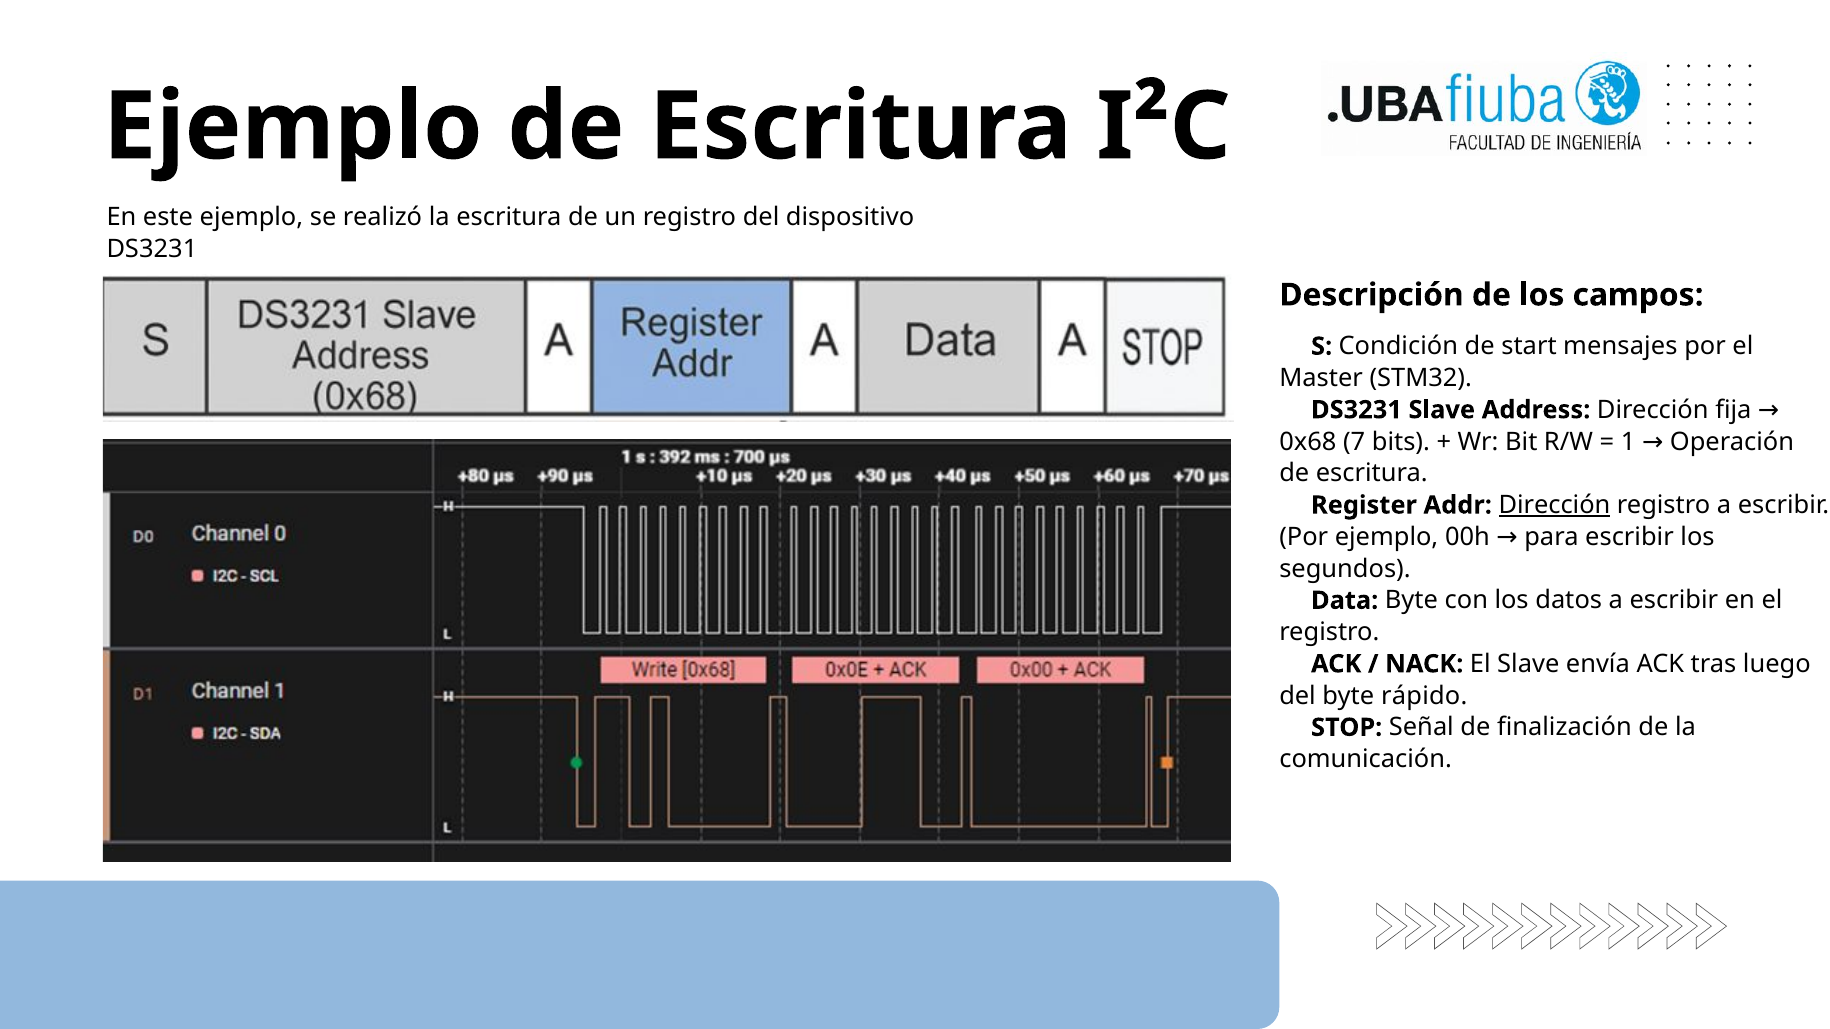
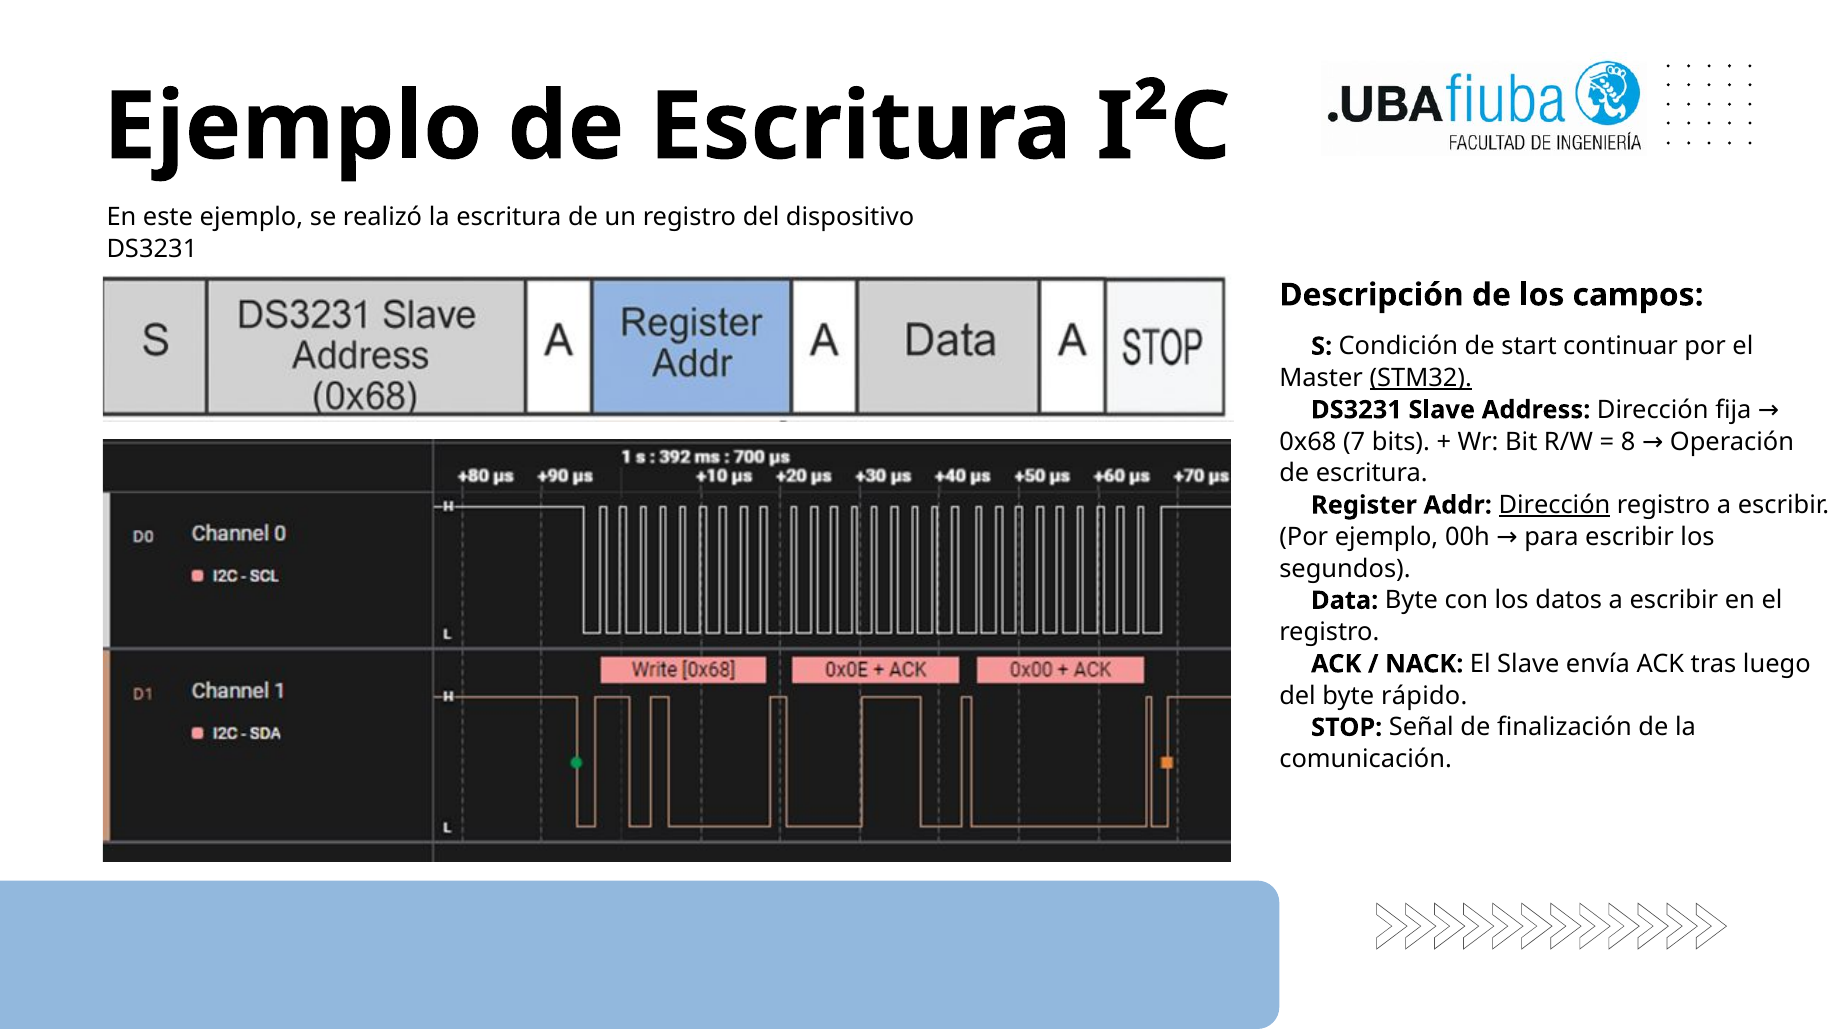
mensajes: mensajes -> continuar (1621, 346)
STM32 underline: none -> present (1421, 378)
1: 1 -> 8 (1628, 442)
